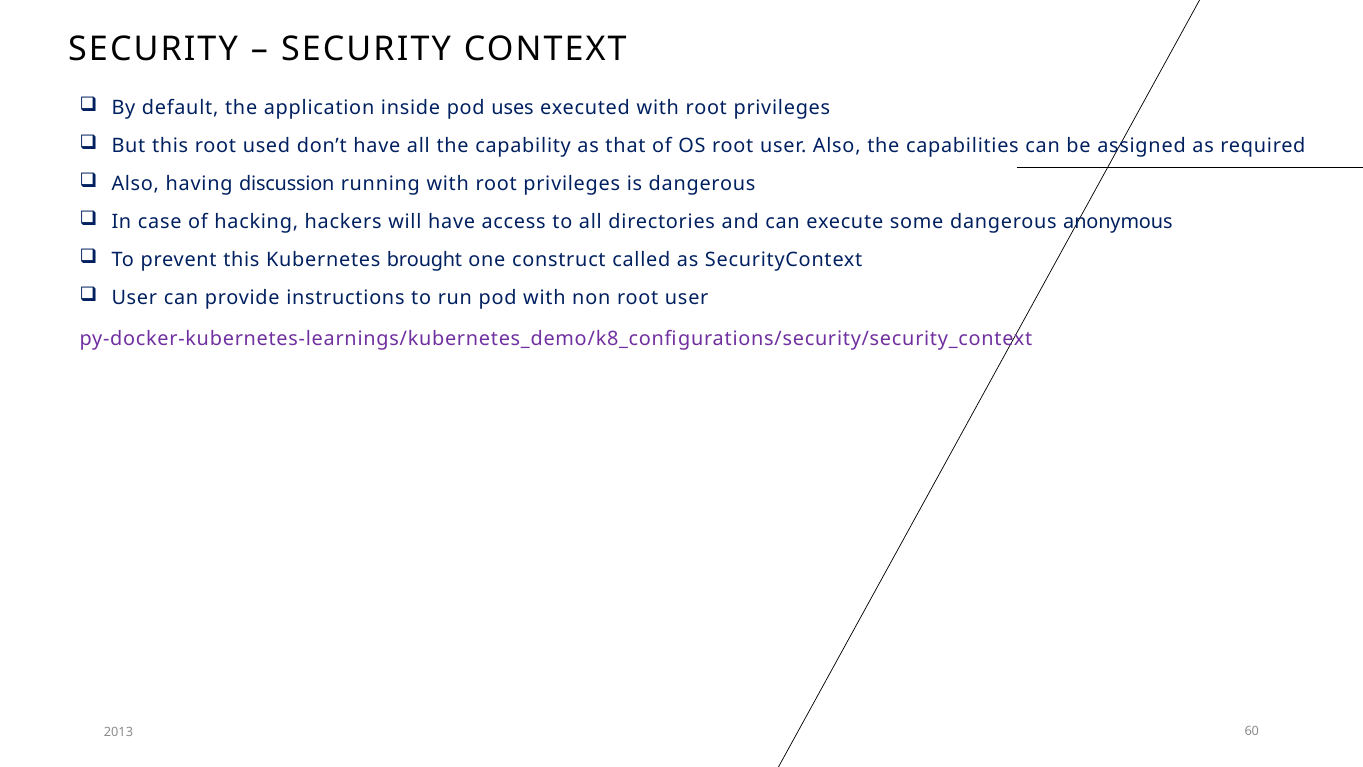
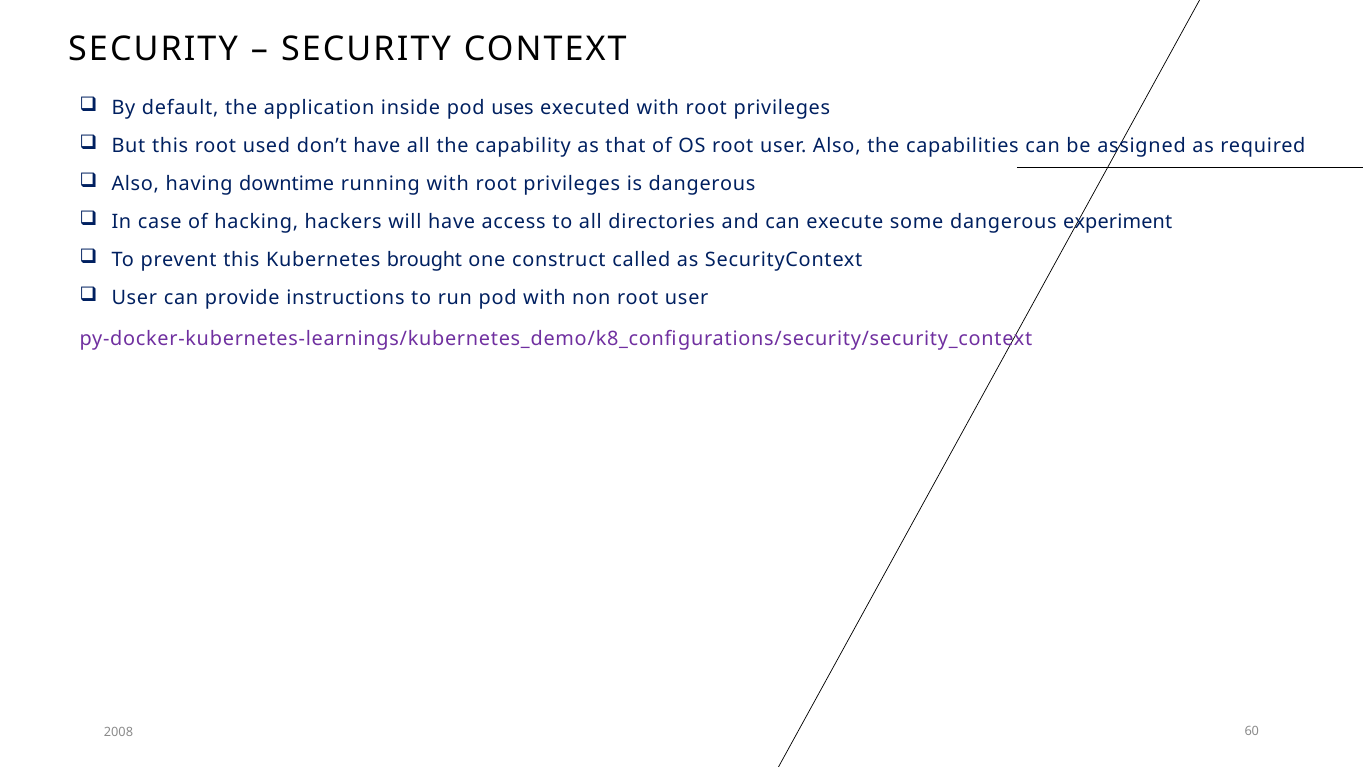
discussion: discussion -> downtime (287, 184)
anonymous: anonymous -> experiment (1118, 222)
2013: 2013 -> 2008 (119, 732)
